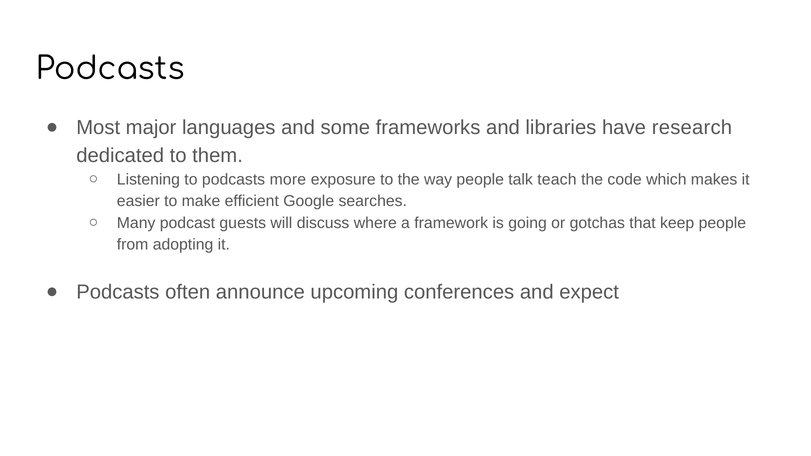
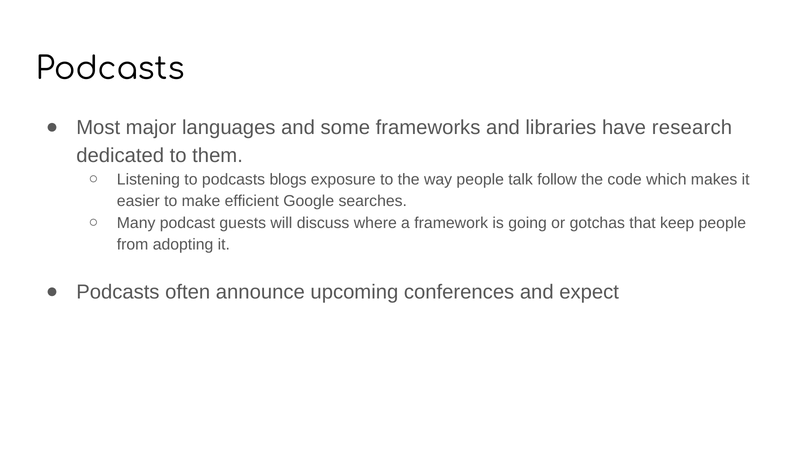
more: more -> blogs (288, 180)
teach: teach -> follow (557, 180)
